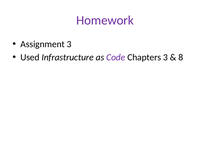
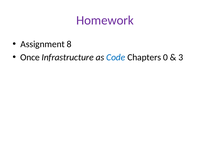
Assignment 3: 3 -> 8 (69, 44)
Used: Used -> Once (30, 57)
Code colour: purple -> blue (116, 57)
Chapters 3: 3 -> 0 (165, 57)
8: 8 -> 3 (181, 57)
